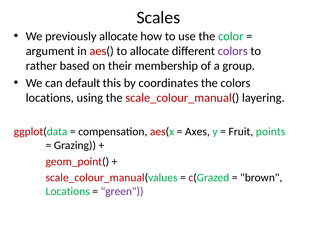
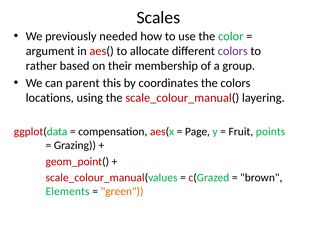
previously allocate: allocate -> needed (118, 36)
default: default -> parent (83, 83)
Axes: Axes -> Page (197, 132)
Locations: Locations -> Elements (68, 192)
green colour: purple -> orange (122, 192)
